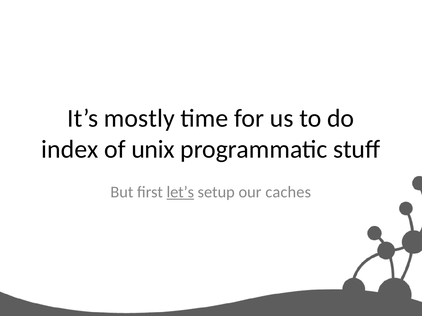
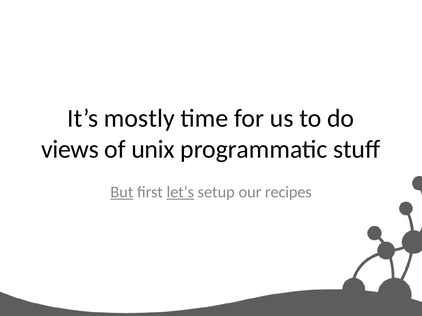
index: index -> views (70, 150)
But underline: none -> present (122, 192)
caches: caches -> recipes (288, 192)
